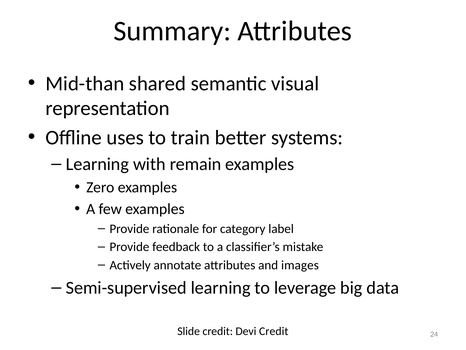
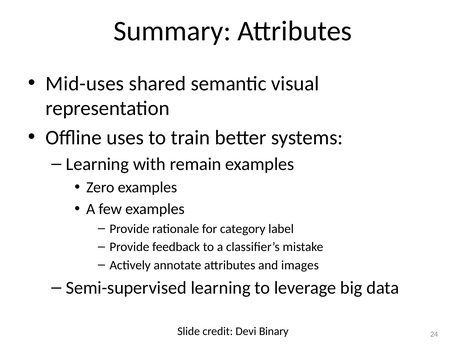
Mid-than: Mid-than -> Mid-uses (85, 83)
Devi Credit: Credit -> Binary (274, 331)
